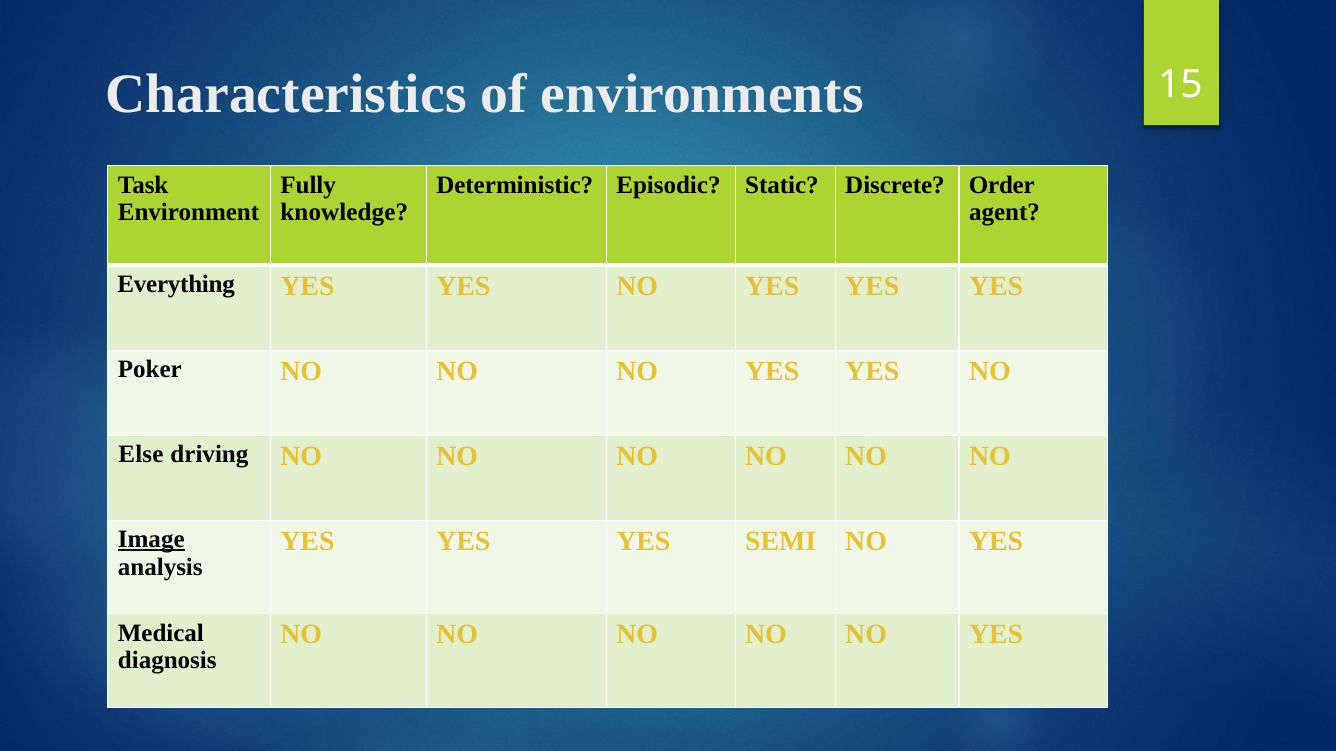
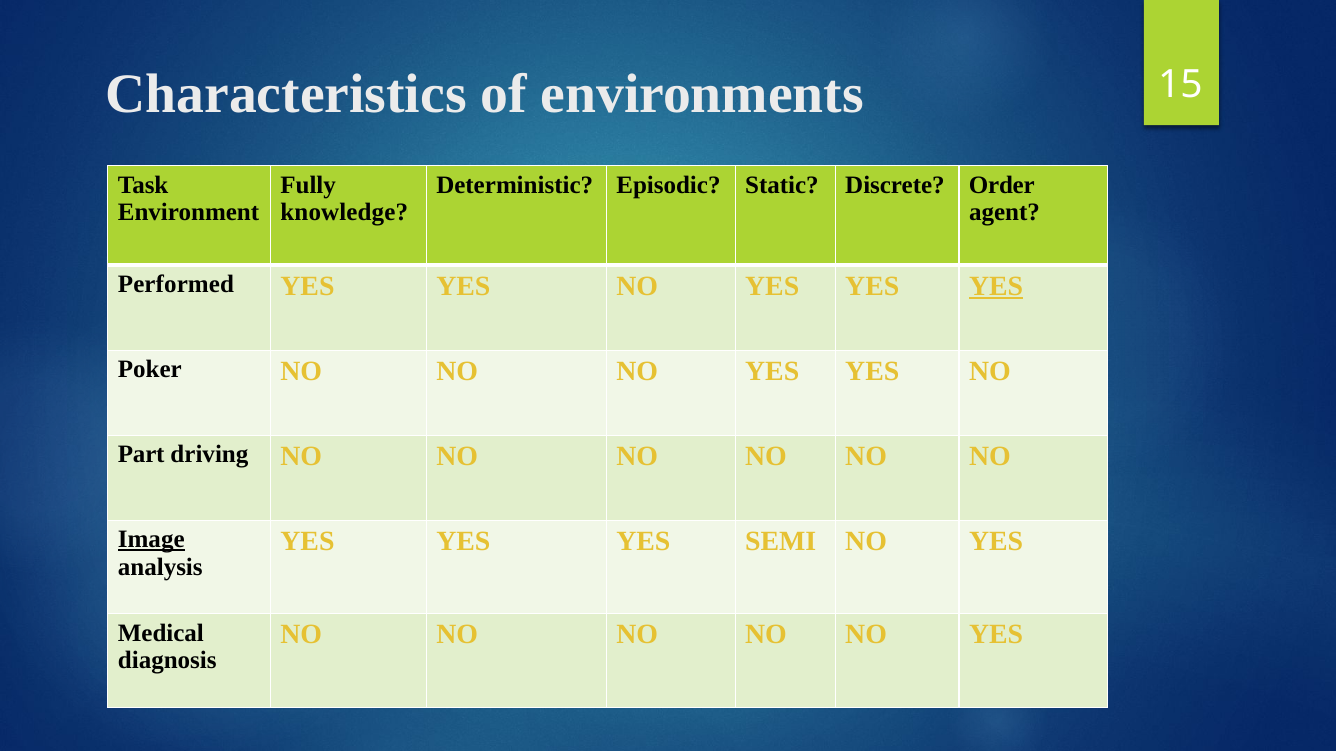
Everything: Everything -> Performed (176, 284)
YES underline: none -> present (996, 286)
Else: Else -> Part (141, 455)
